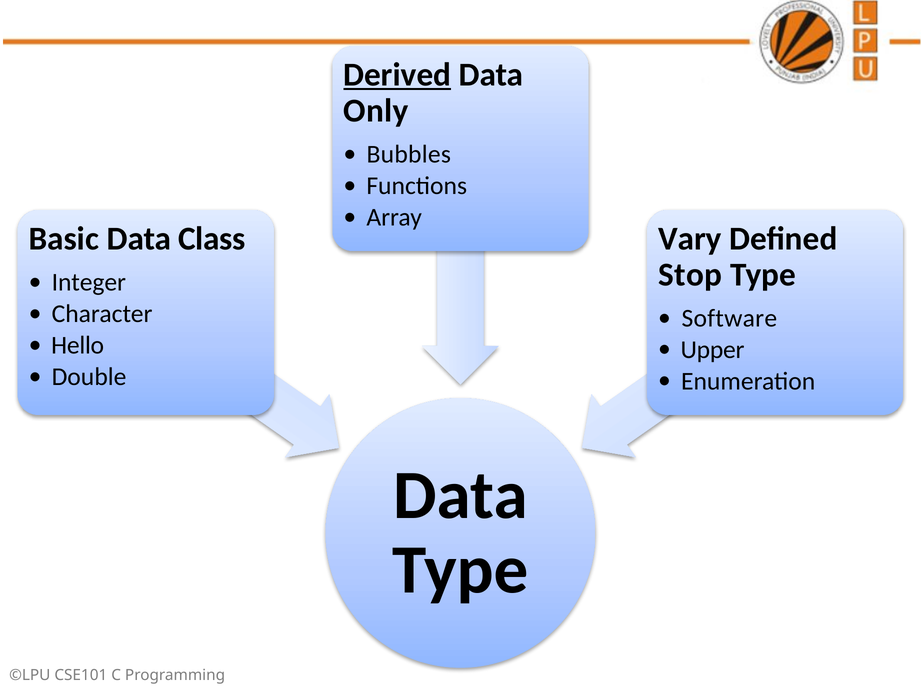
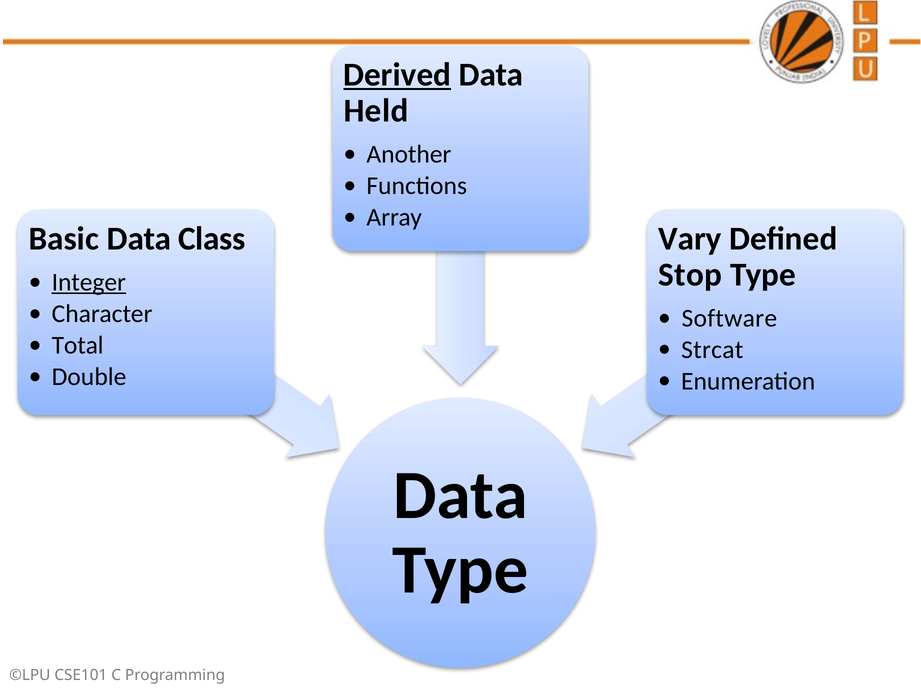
Only: Only -> Held (376, 111)
Bubbles: Bubbles -> Another (409, 154)
Integer underline: none -> present (89, 282)
Hello: Hello -> Total (78, 345)
Upper: Upper -> Strcat (712, 350)
